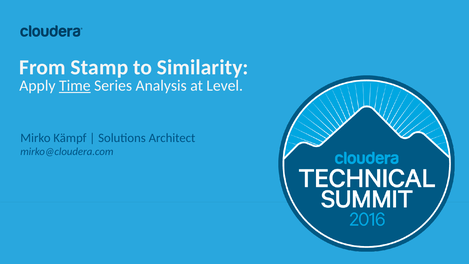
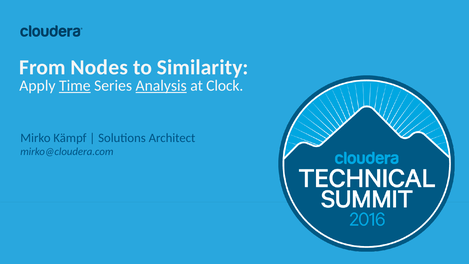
Stamp: Stamp -> Nodes (99, 68)
Analysis underline: none -> present (161, 86)
Level: Level -> Clock (225, 86)
